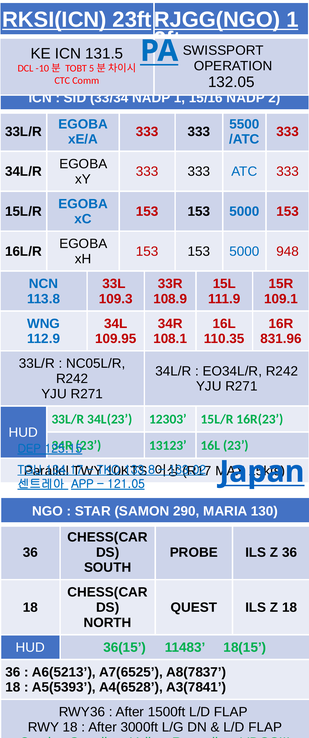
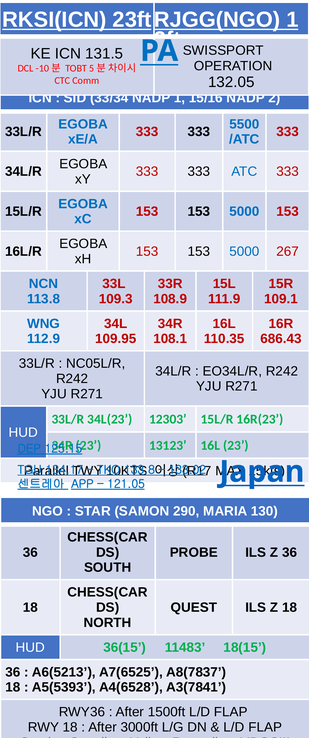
948: 948 -> 267 (288, 252)
831.96: 831.96 -> 686.43 (281, 339)
